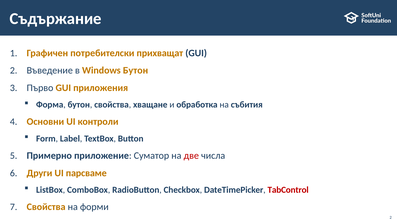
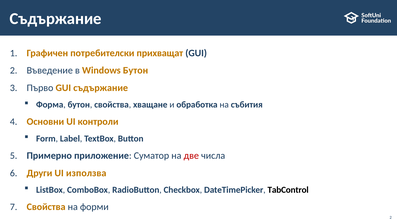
GUI приложения: приложения -> съдържание (101, 88)
парсваме: парсваме -> използва (86, 173)
TabControl colour: red -> black (288, 190)
